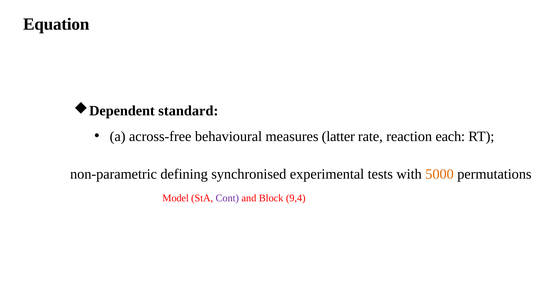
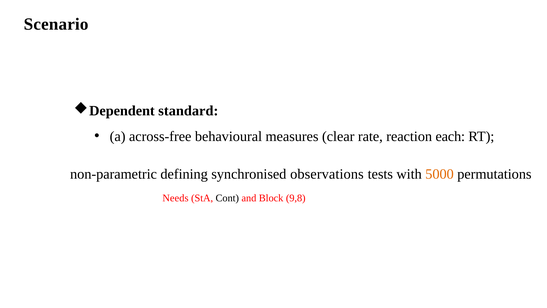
Equation: Equation -> Scenario (56, 24)
latter: latter -> clear (338, 136)
experimental: experimental -> observations (327, 174)
Model: Model -> Needs (175, 198)
Cont colour: purple -> black (227, 198)
9,4: 9,4 -> 9,8 (296, 198)
